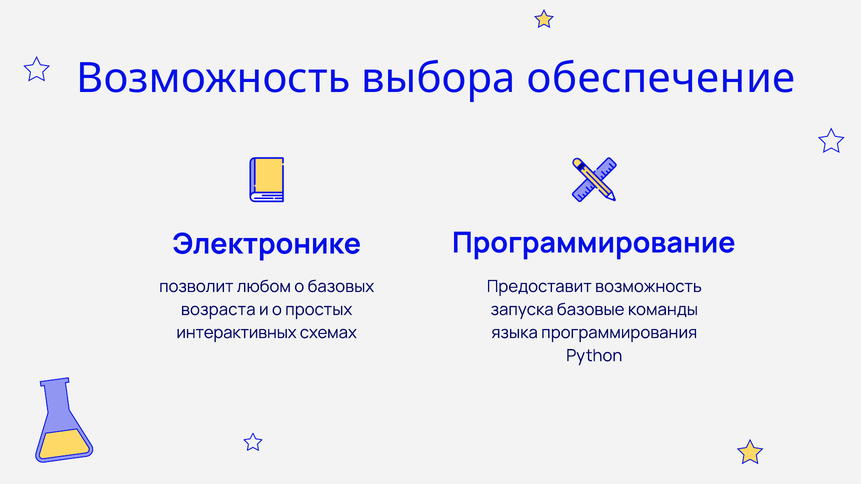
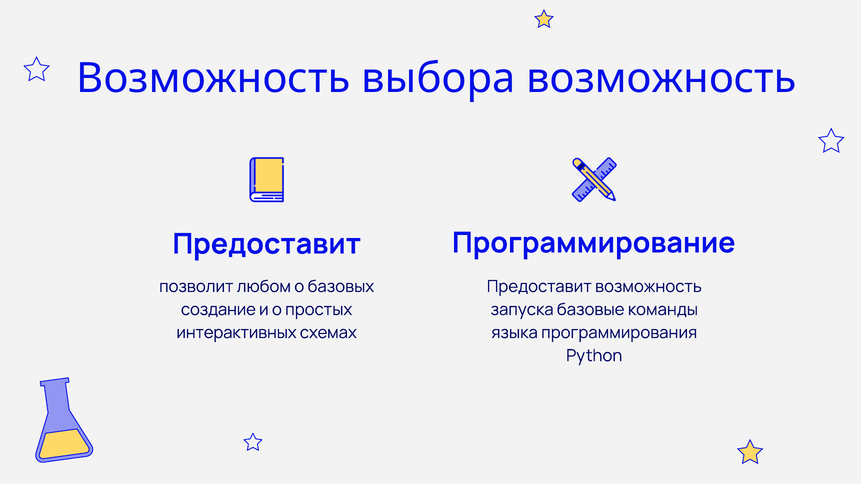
выбора обеспечение: обеспечение -> возможность (661, 79)
Электронике: Электронике -> Предоставит (267, 244)
возраста: возраста -> создание (218, 310)
